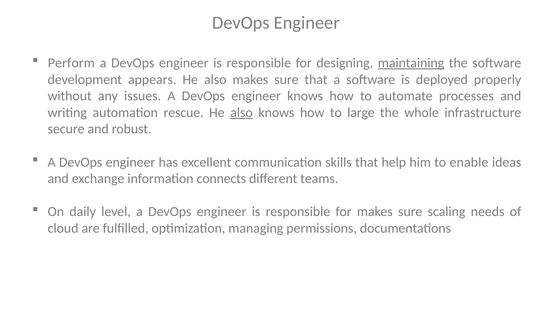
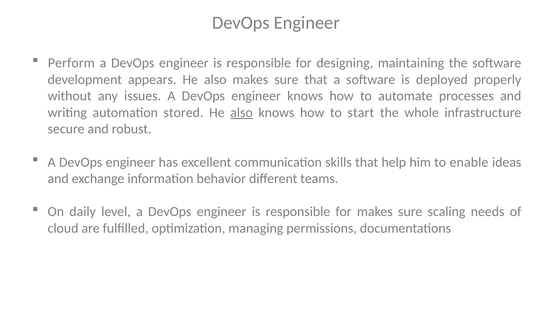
maintaining underline: present -> none (411, 63)
rescue: rescue -> stored (183, 113)
large: large -> start (361, 113)
connects: connects -> behavior (221, 179)
